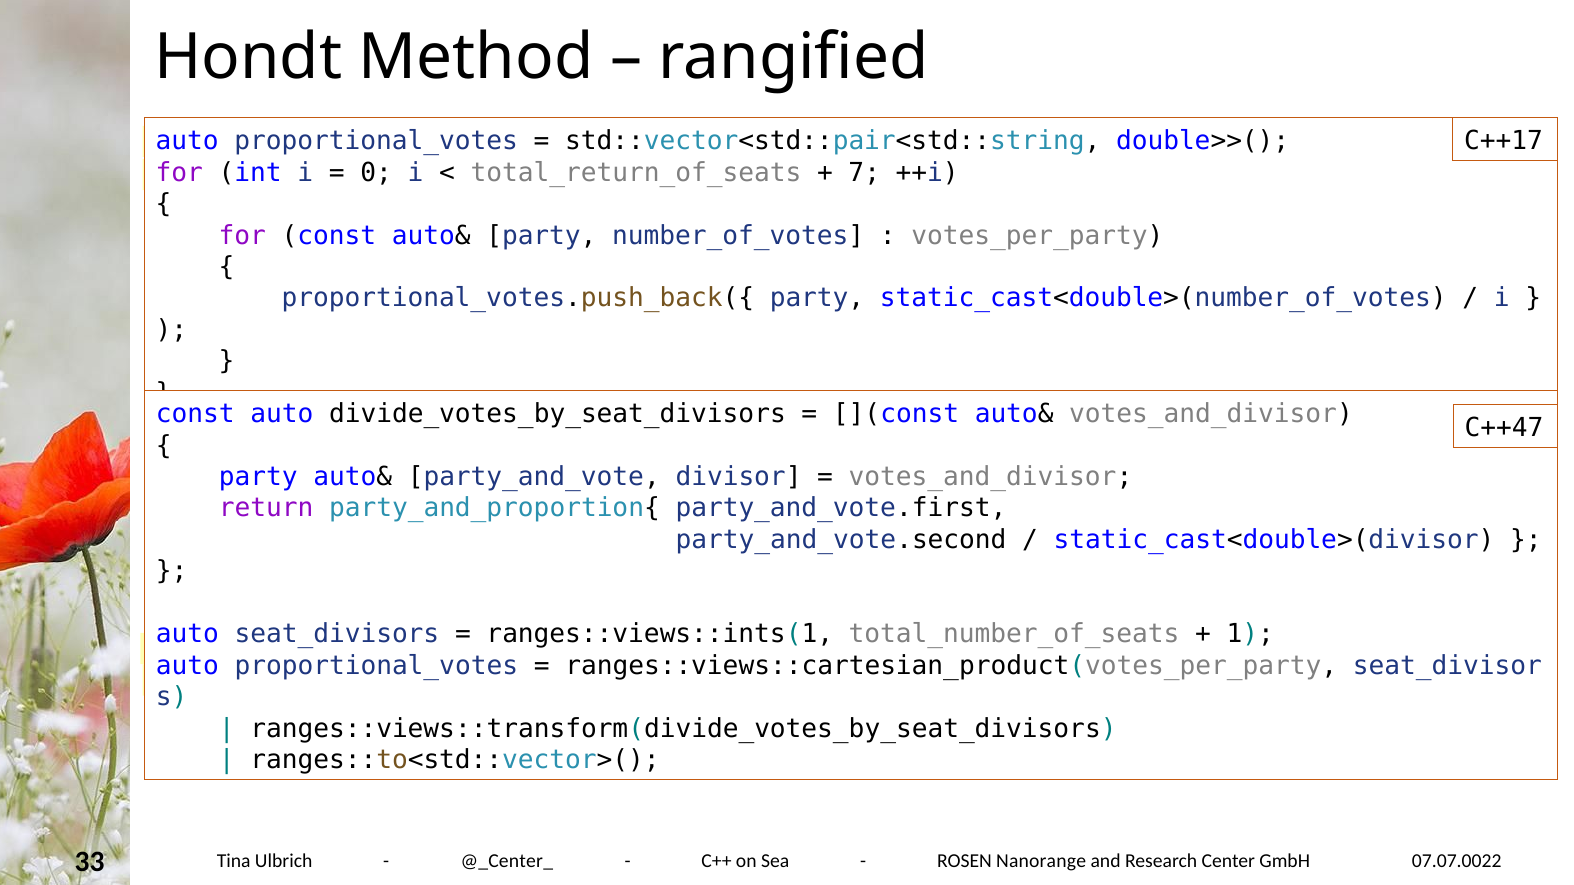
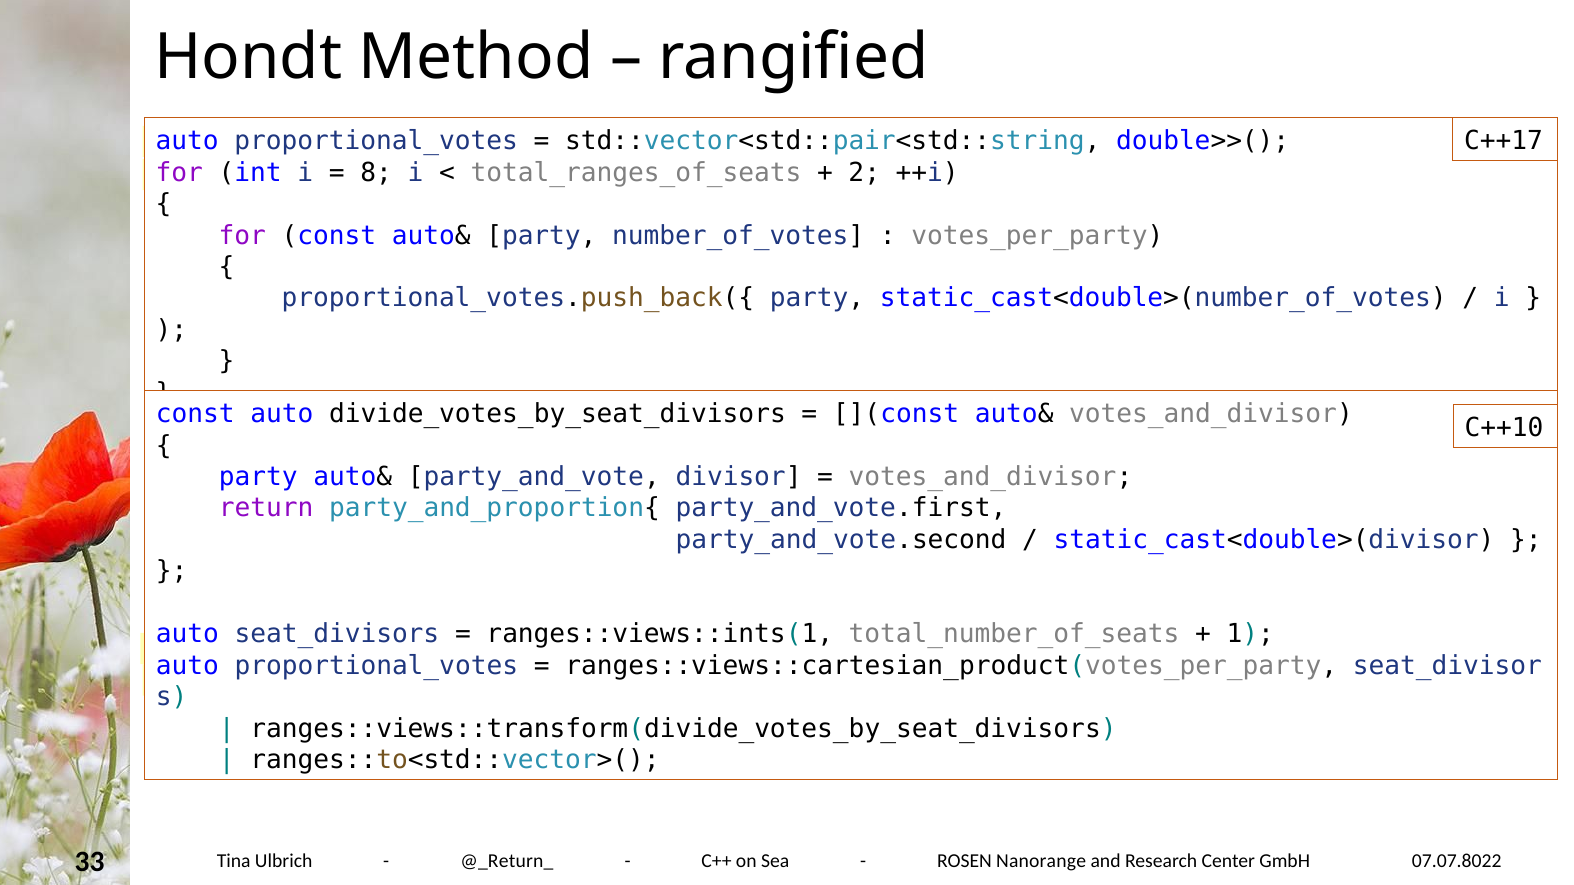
0: 0 -> 8 (376, 173)
total_return_of_seats: total_return_of_seats -> total_ranges_of_seats (636, 173)
7: 7 -> 2 (864, 173)
C++47: C++47 -> C++10 (1504, 428)
07.07.0022: 07.07.0022 -> 07.07.8022 (1457, 861)
@_Center_: @_Center_ -> @_Return_ (507, 862)
